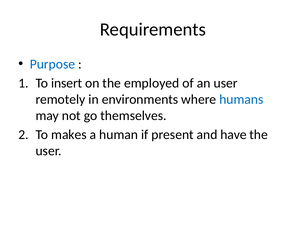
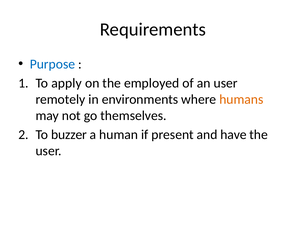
insert: insert -> apply (67, 83)
humans colour: blue -> orange (241, 100)
makes: makes -> buzzer (69, 135)
